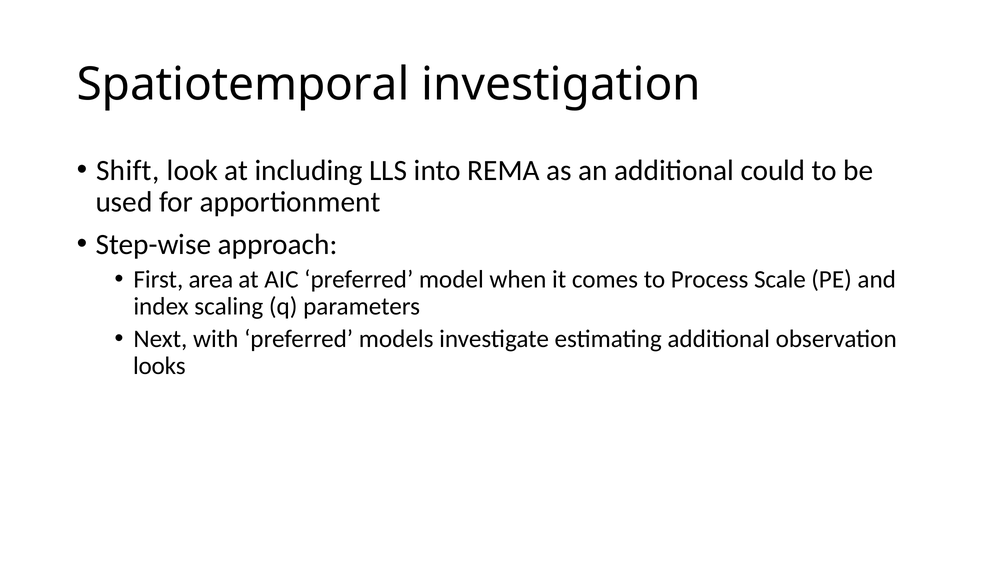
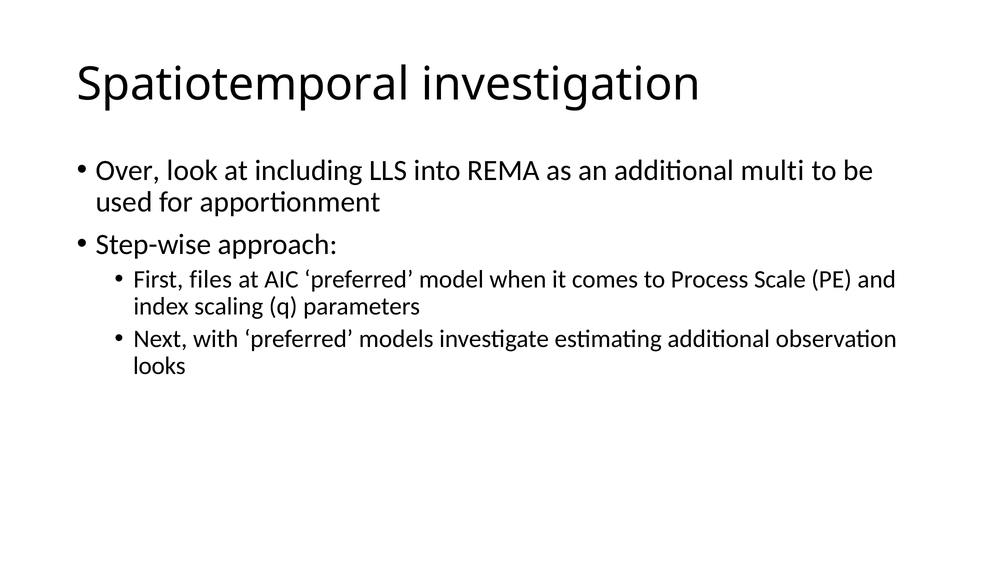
Shift: Shift -> Over (128, 170)
could: could -> multi (773, 170)
area: area -> files (211, 279)
